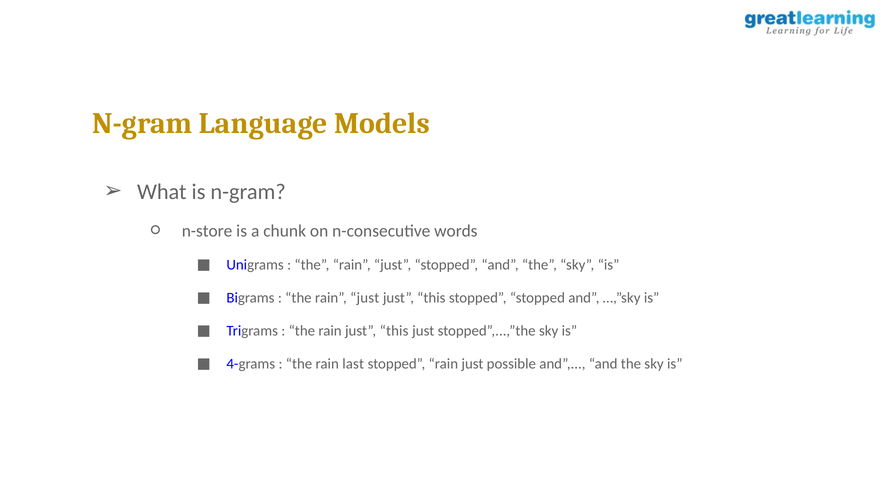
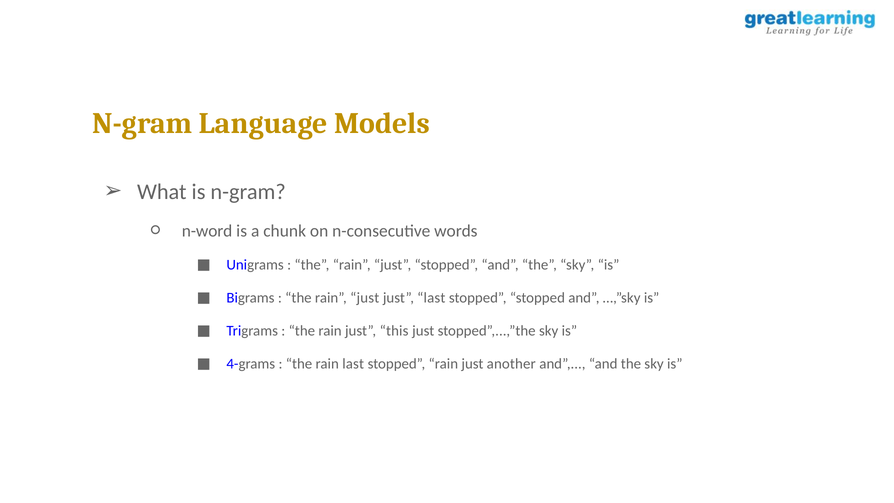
n-store: n-store -> n-word (207, 231)
this: this -> last (431, 298)
possible: possible -> another (511, 364)
